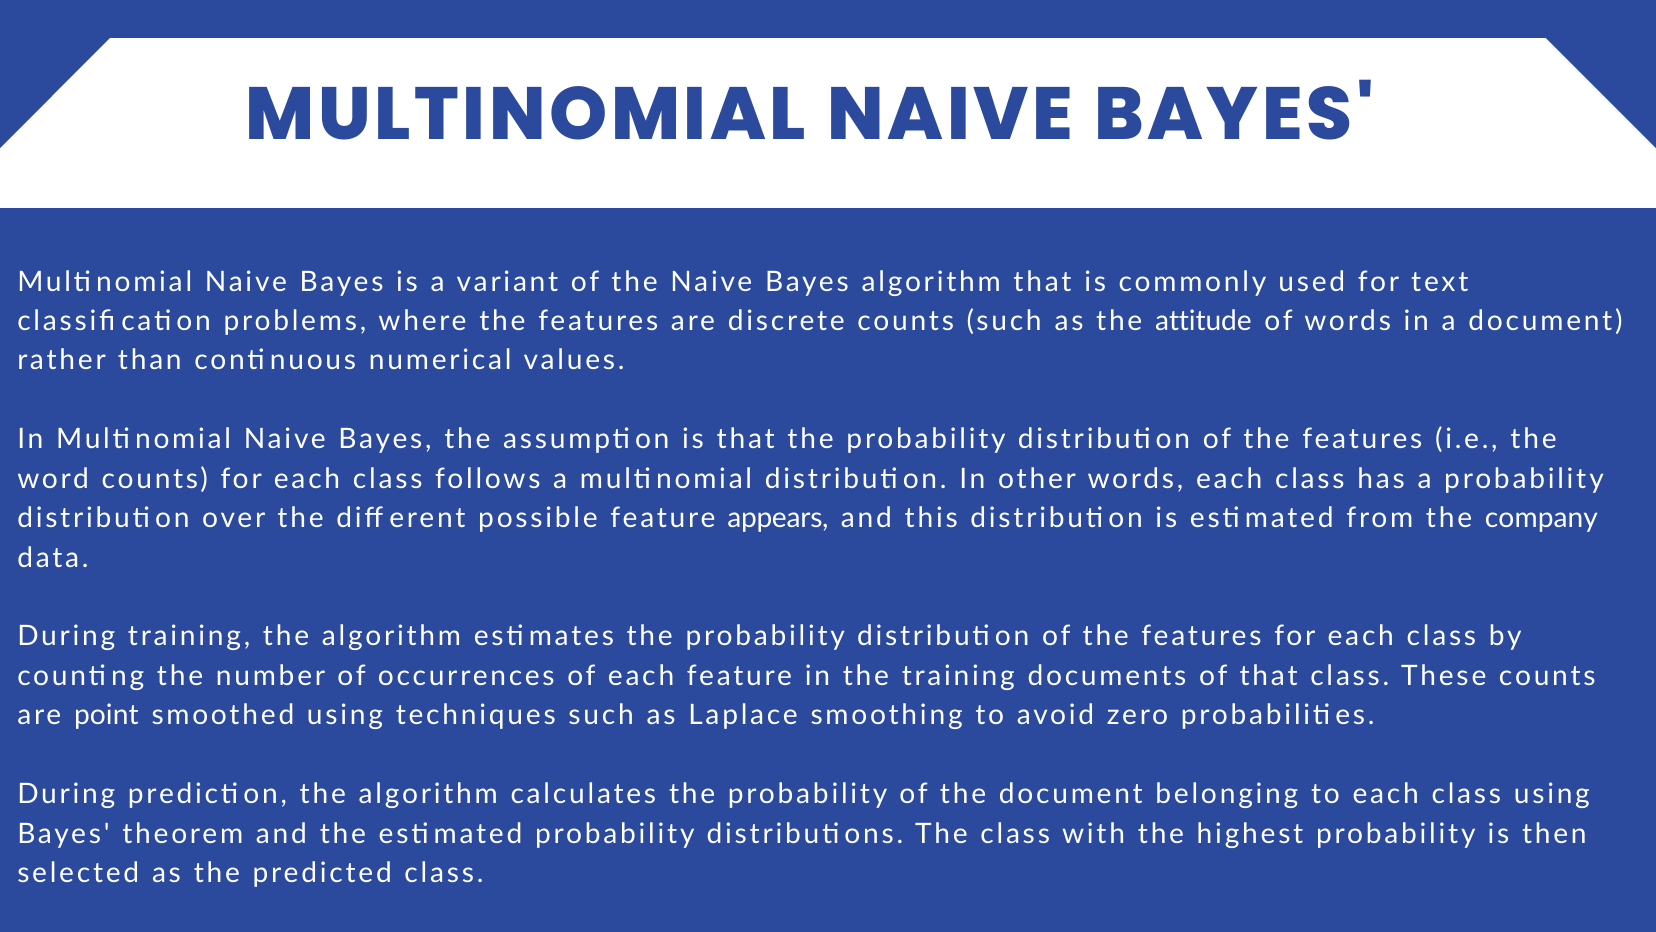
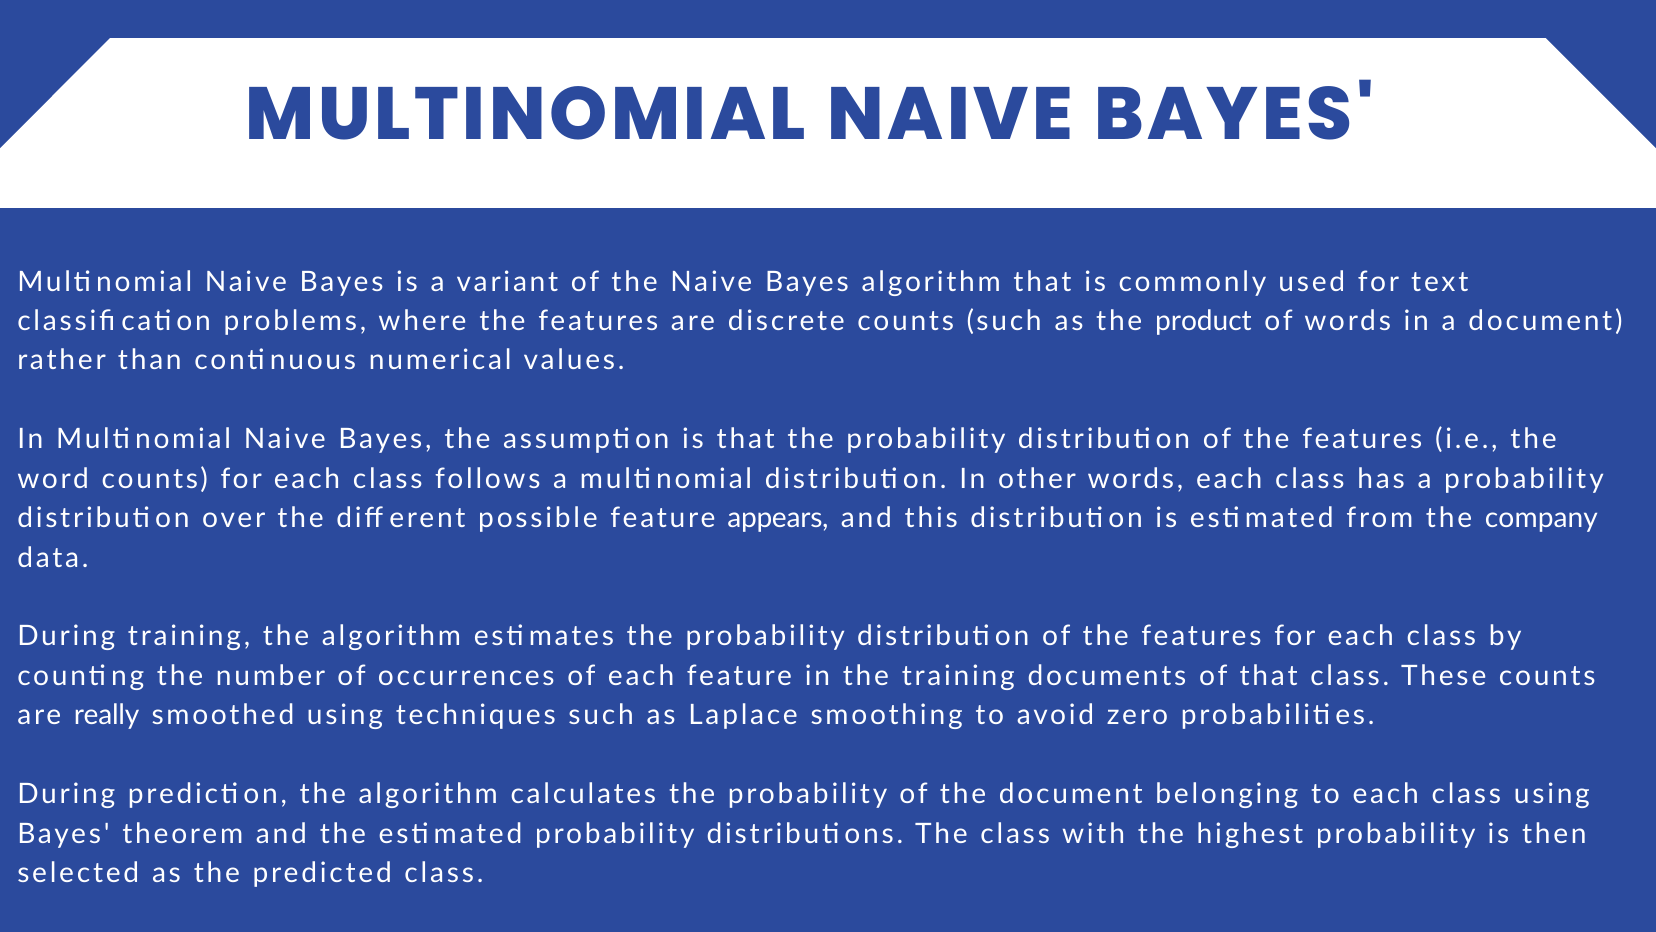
attitude: attitude -> product (1203, 321)
point: point -> really (107, 715)
